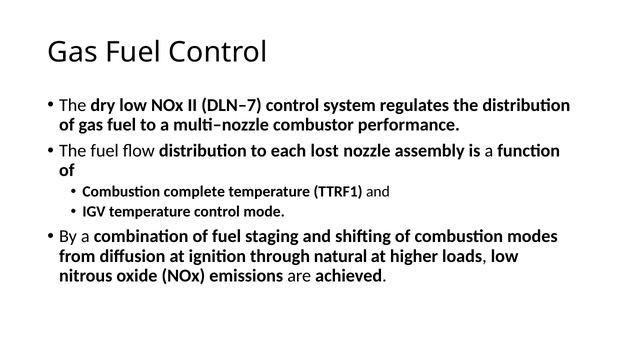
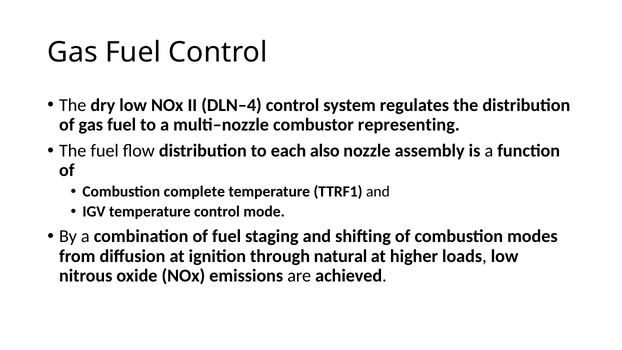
DLN–7: DLN–7 -> DLN–4 (231, 105)
performance: performance -> representing (409, 125)
lost: lost -> also (325, 151)
